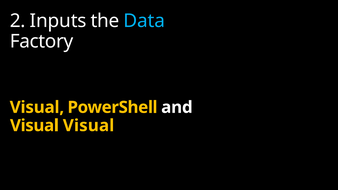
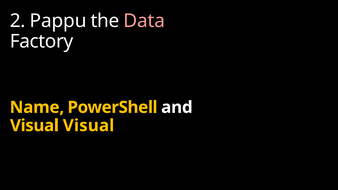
Inputs: Inputs -> Pappu (58, 21)
Data colour: light blue -> pink (144, 21)
Visual: Visual -> Name (37, 107)
